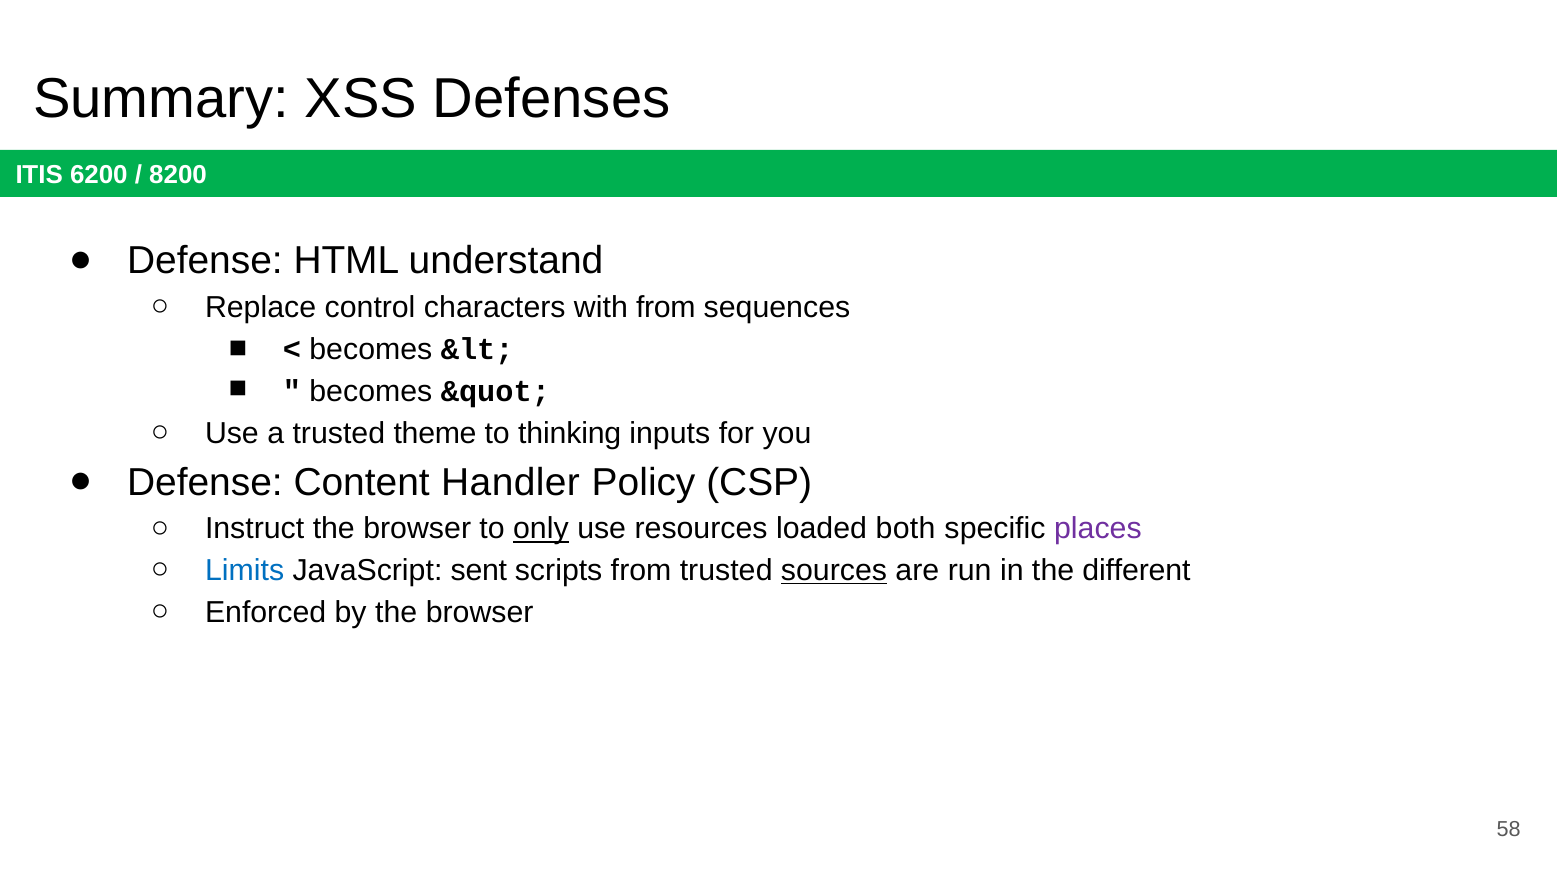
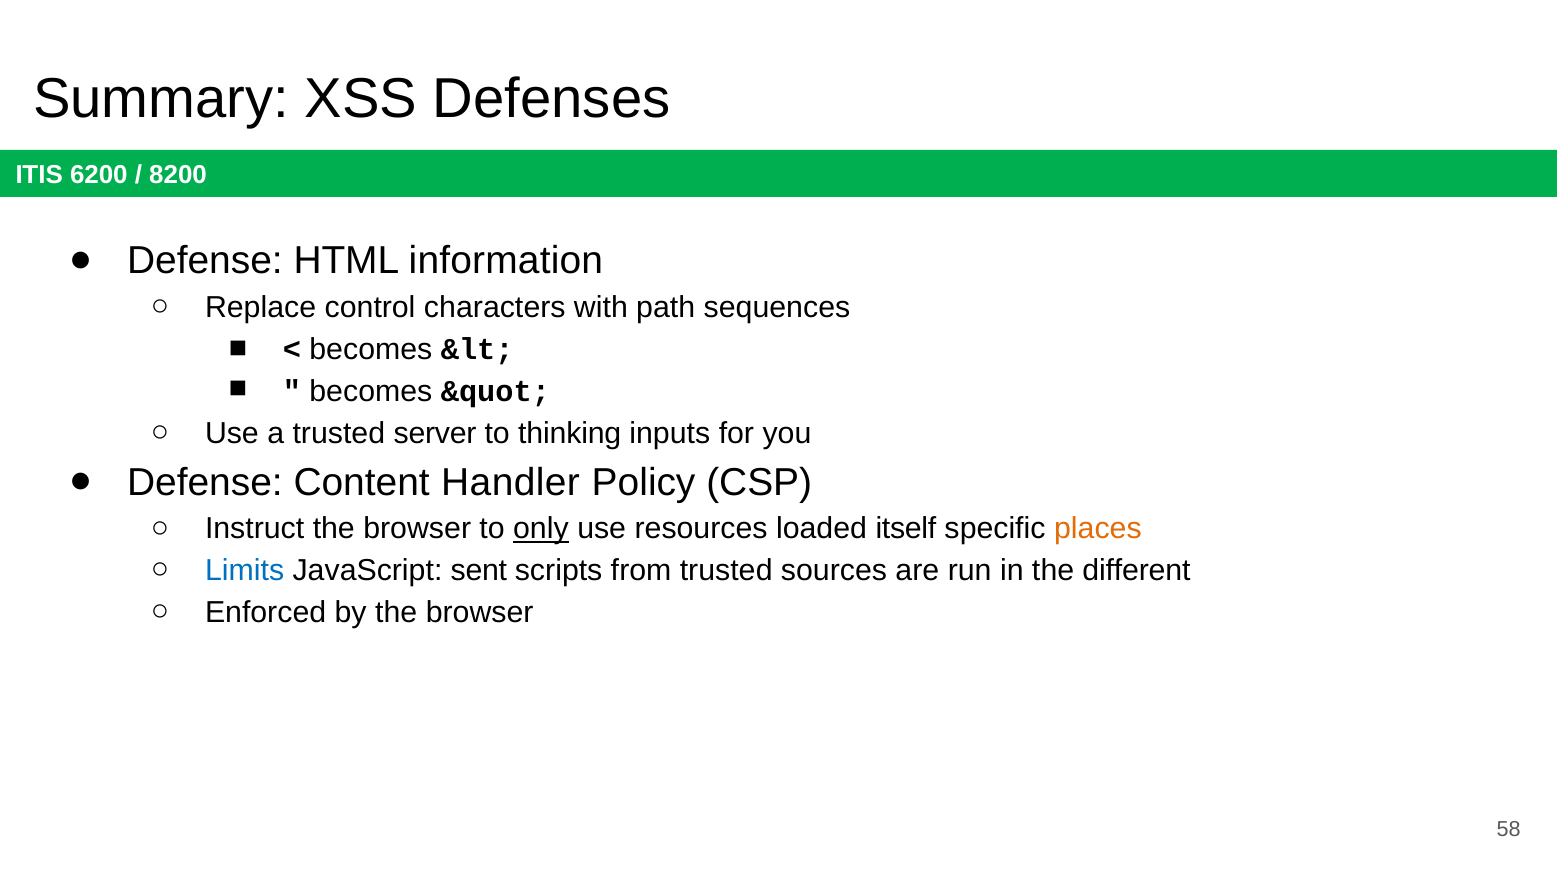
understand: understand -> information (506, 261)
with from: from -> path (666, 307)
theme: theme -> server (435, 433)
both: both -> itself (906, 529)
places colour: purple -> orange (1098, 529)
sources underline: present -> none (834, 570)
